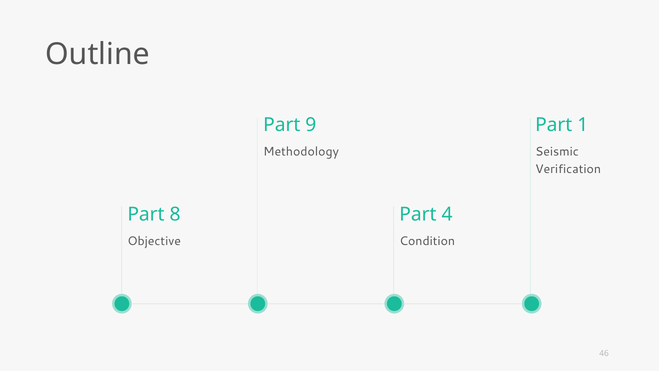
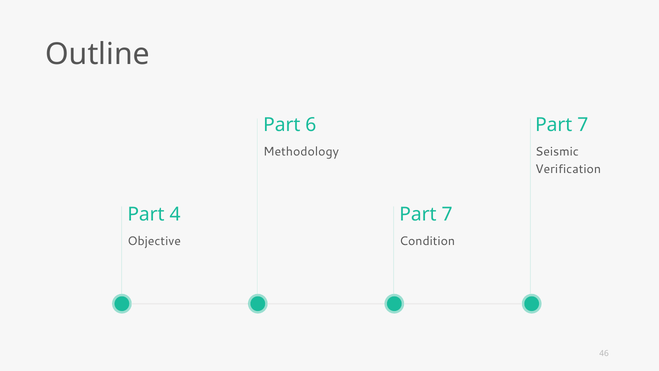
9: 9 -> 6 (311, 125)
1: 1 -> 7 (583, 125)
8: 8 -> 4 (175, 214)
4: 4 -> 7 (447, 214)
